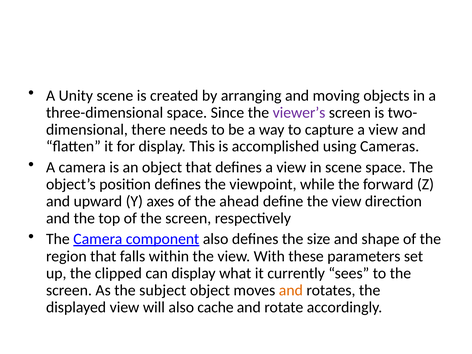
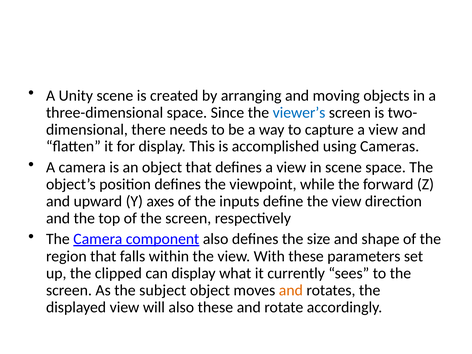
viewer’s colour: purple -> blue (299, 112)
ahead: ahead -> inputs (239, 201)
also cache: cache -> these (215, 307)
